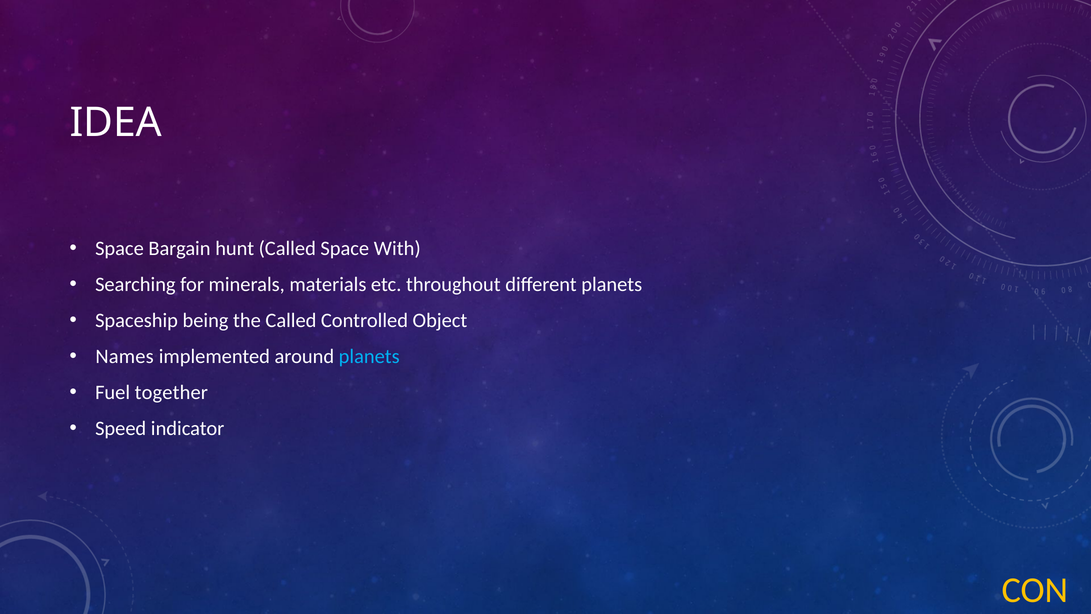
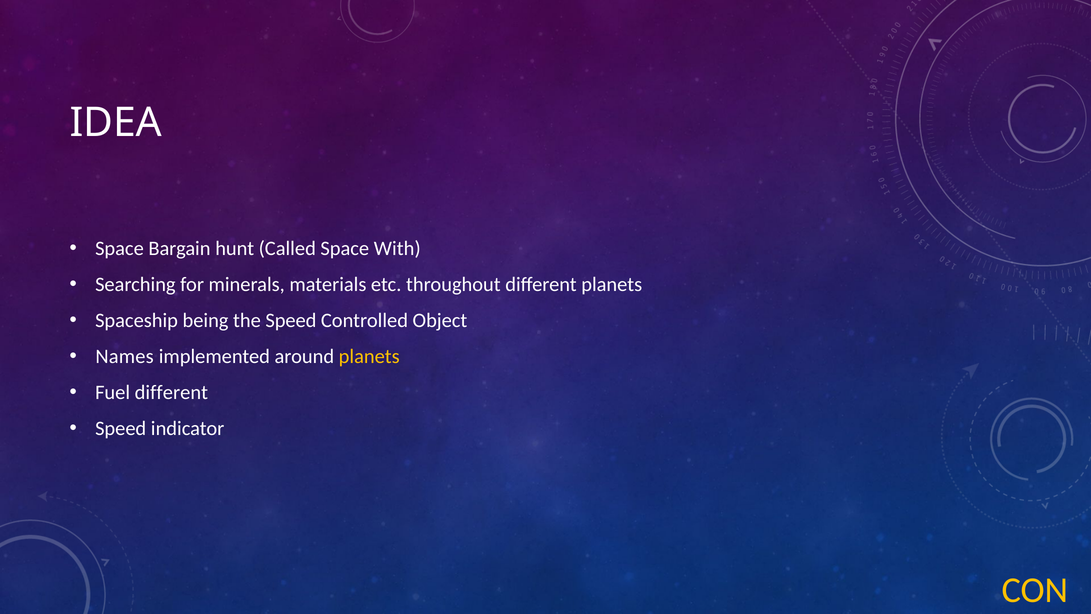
the Called: Called -> Speed (291, 320)
planets colour: light blue -> yellow (369, 356)
Fuel together: together -> different (171, 392)
